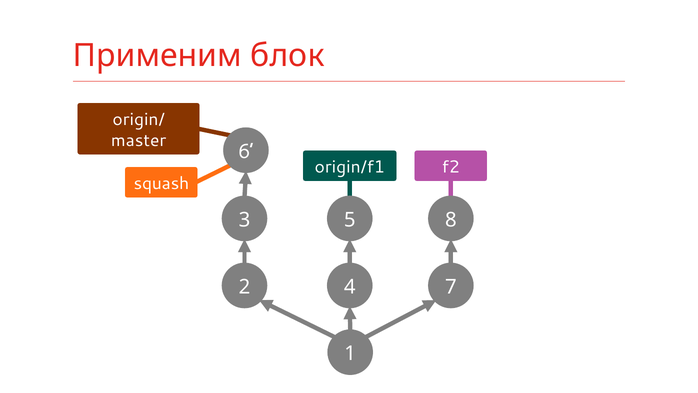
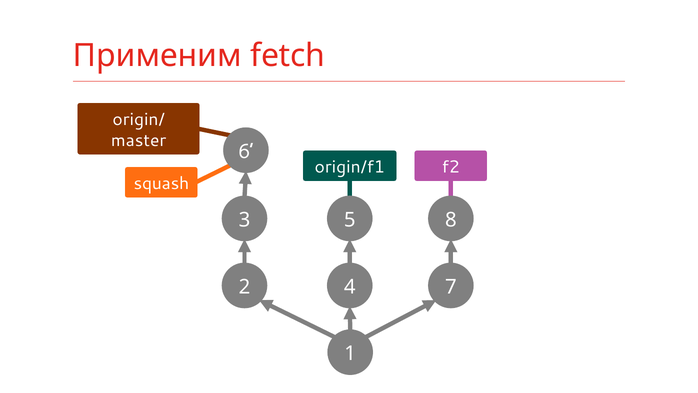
блок: блок -> fetch (288, 56)
